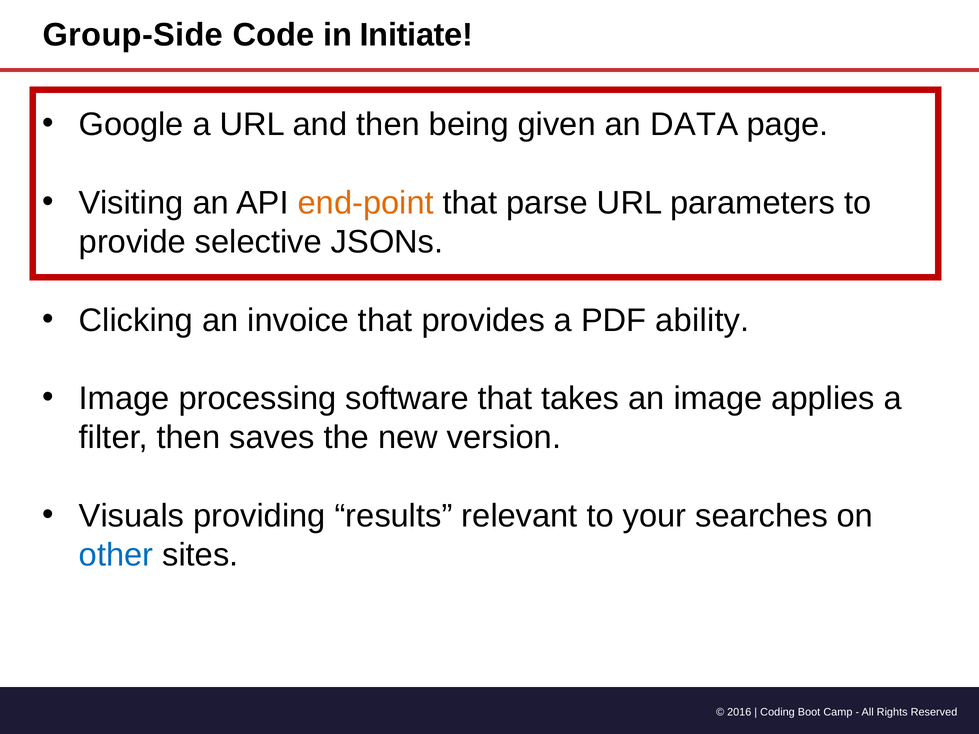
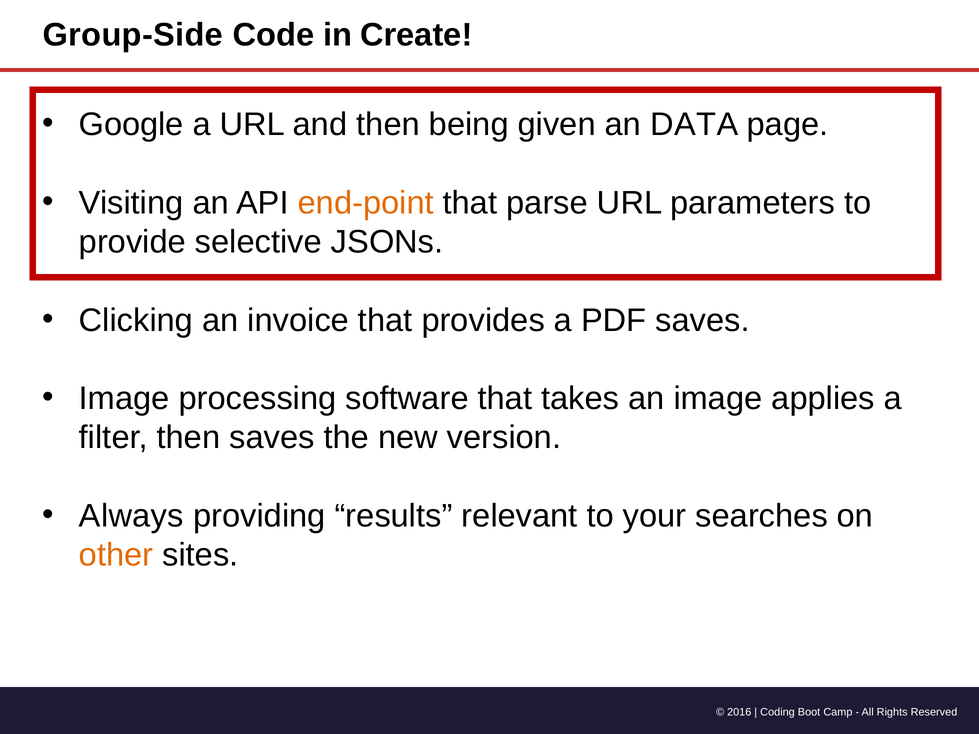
Initiate: Initiate -> Create (416, 35)
PDF ability: ability -> saves (702, 320)
Visuals: Visuals -> Always (131, 516)
other colour: blue -> orange (116, 555)
